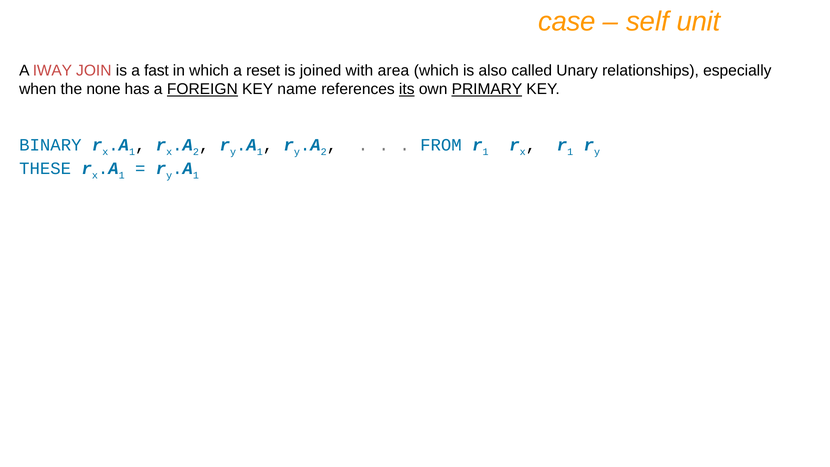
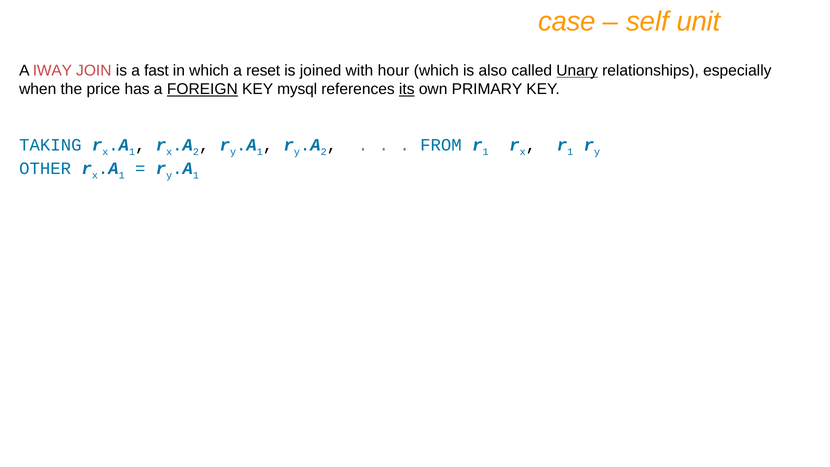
area: area -> hour (393, 71)
Unary underline: none -> present (577, 71)
none: none -> price (103, 89)
name: name -> mysql (297, 89)
PRIMARY underline: present -> none (487, 89)
BINARY: BINARY -> TAKING (50, 145)
THESE: THESE -> OTHER (45, 169)
